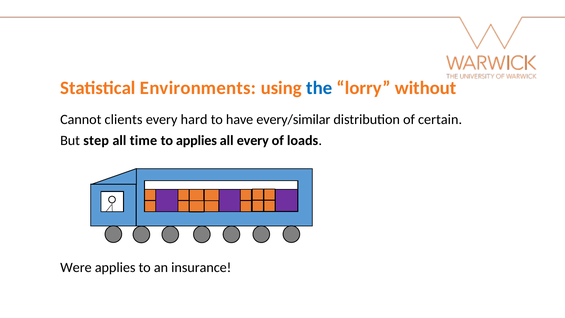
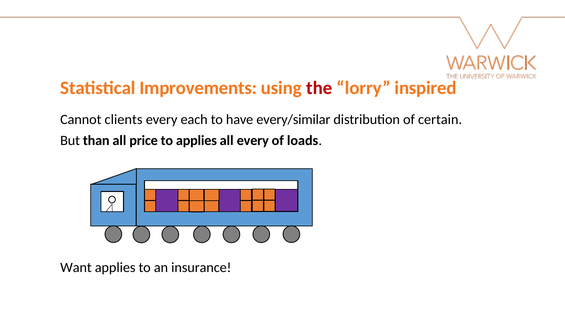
Environments: Environments -> Improvements (198, 88)
the colour: blue -> red (319, 88)
without: without -> inspired (426, 88)
hard: hard -> each (194, 119)
step: step -> than (96, 140)
time: time -> price (144, 140)
Were: Were -> Want (76, 267)
